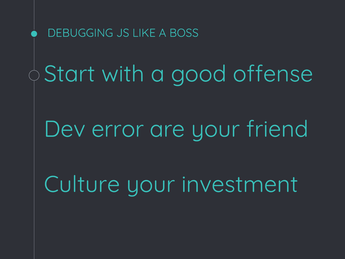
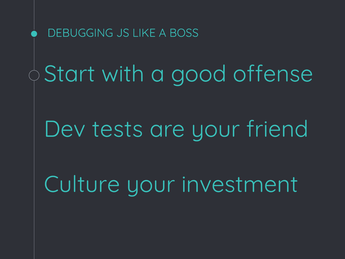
error: error -> tests (117, 129)
